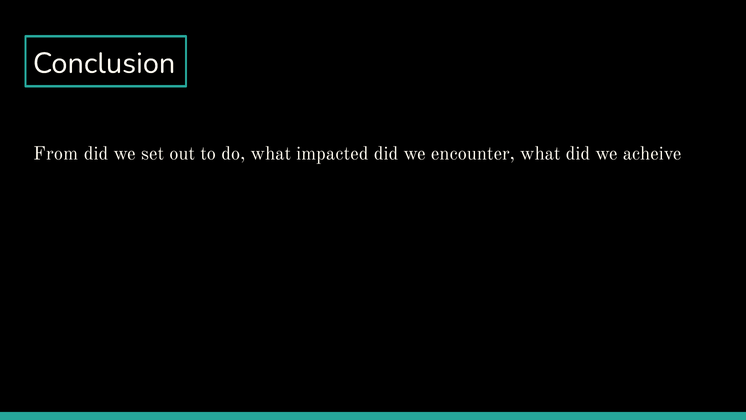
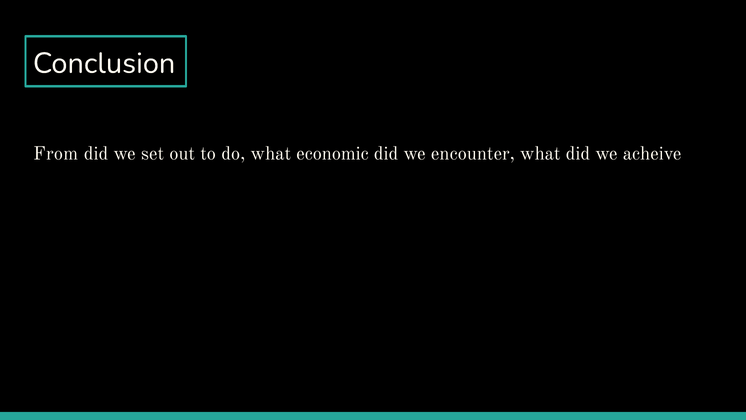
impacted: impacted -> economic (332, 154)
